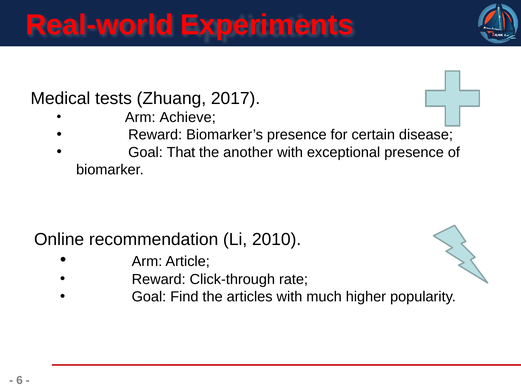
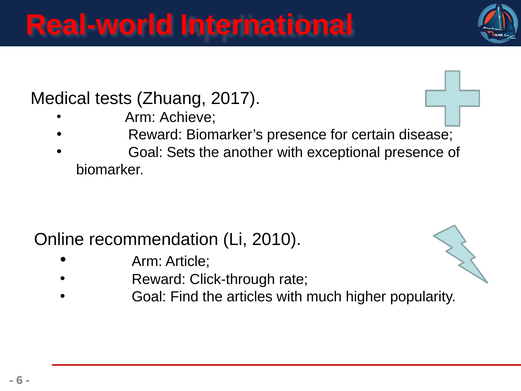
Experiments: Experiments -> International (267, 25)
That: That -> Sets (181, 152)
